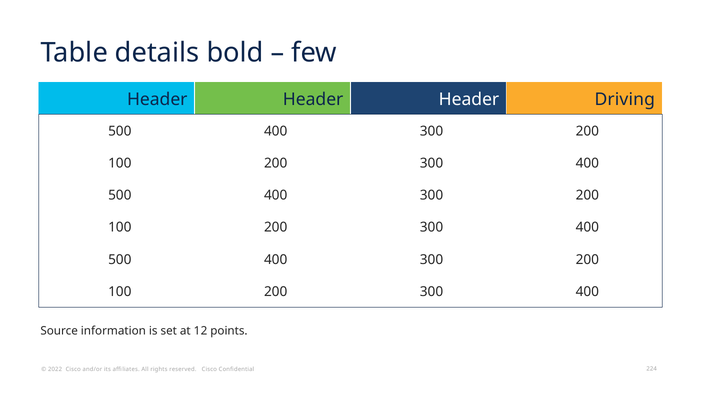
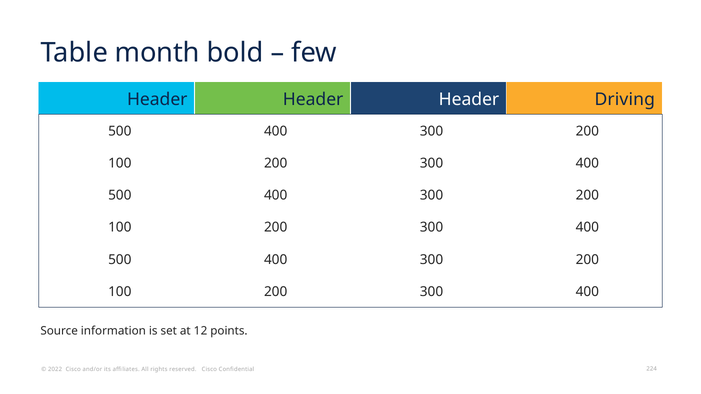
details: details -> month (157, 53)
